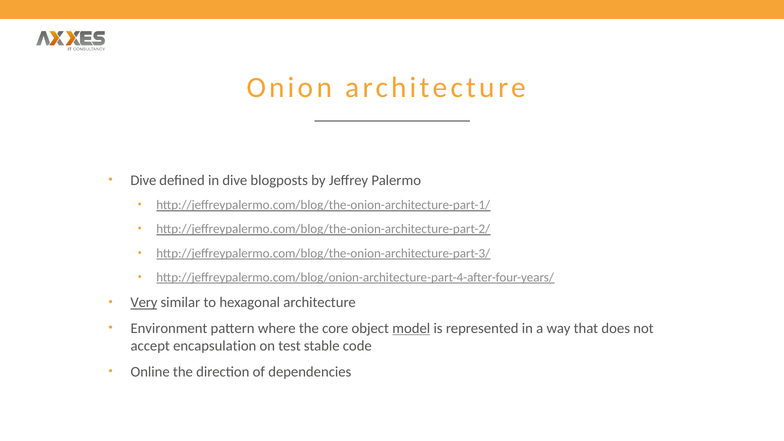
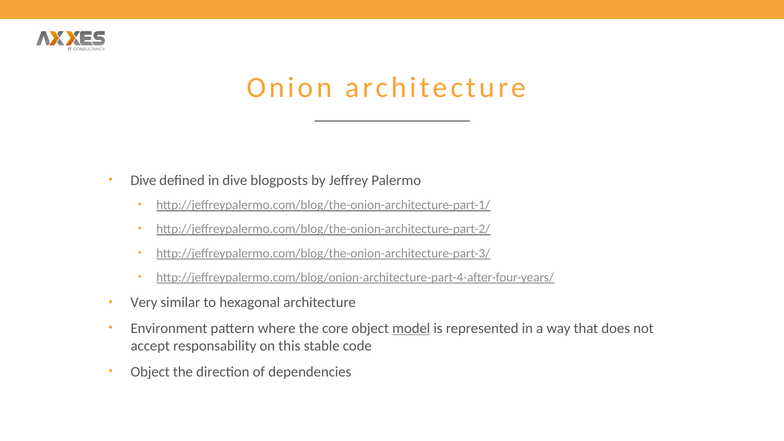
Very underline: present -> none (144, 303)
encapsulation: encapsulation -> responsability (215, 346)
test: test -> this (289, 346)
Online: Online -> Object (150, 372)
